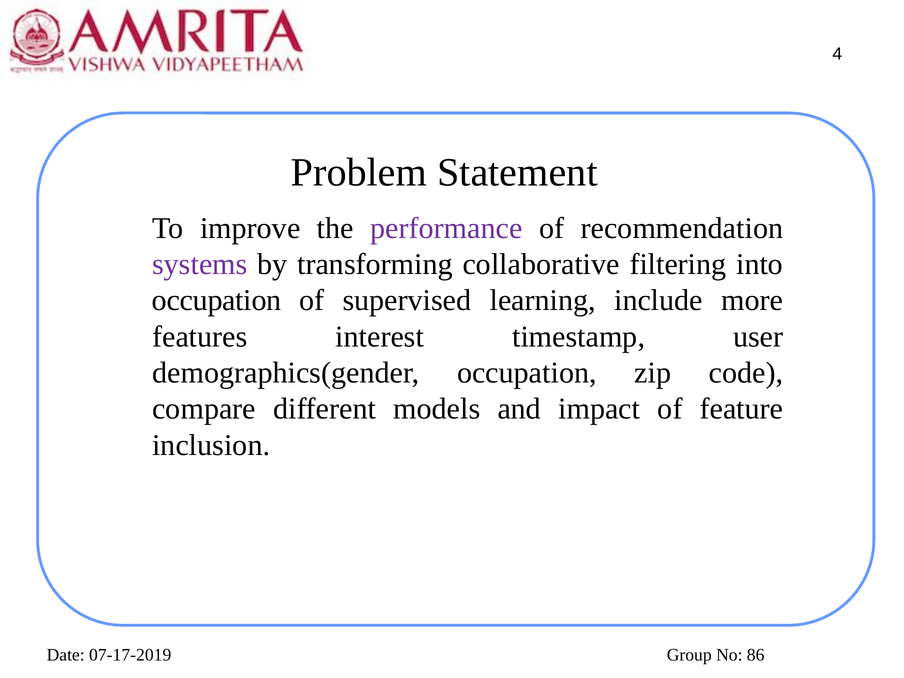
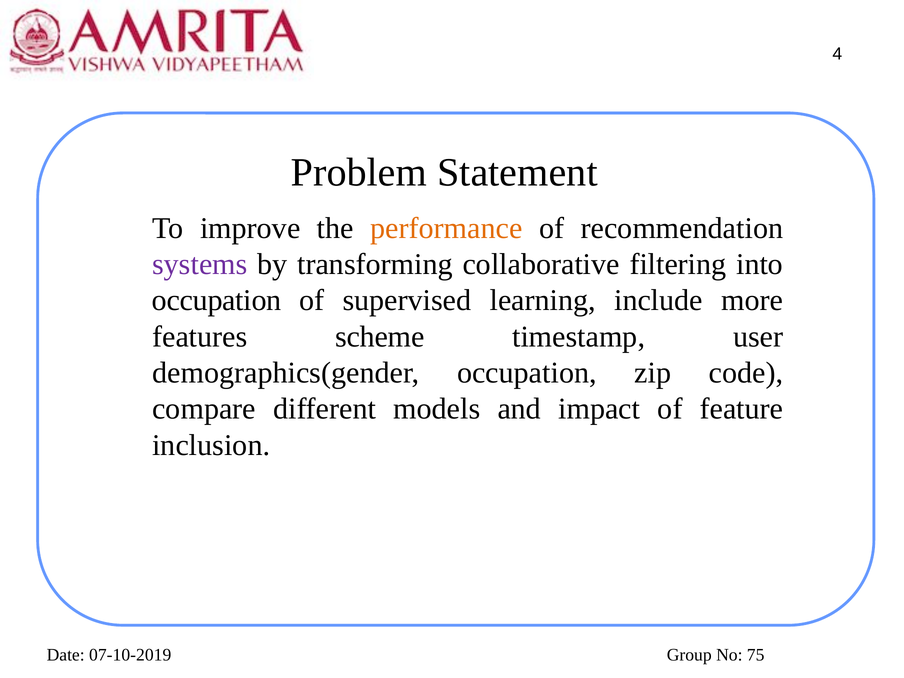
performance colour: purple -> orange (446, 228)
interest: interest -> scheme (380, 337)
07-17-2019: 07-17-2019 -> 07-10-2019 (130, 655)
86: 86 -> 75 (756, 655)
